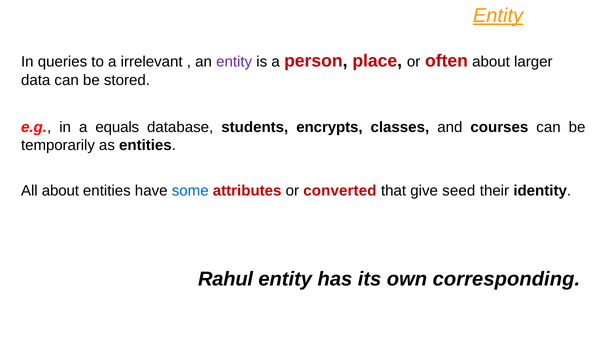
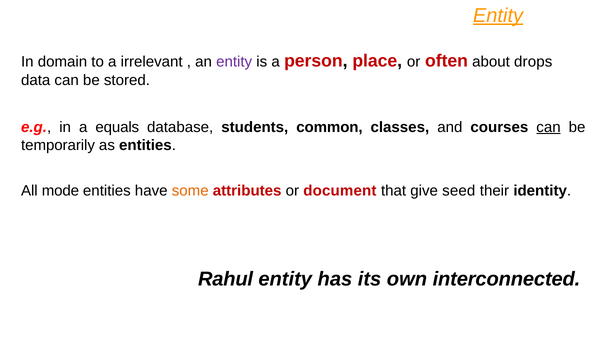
queries: queries -> domain (62, 62)
larger: larger -> drops (533, 62)
encrypts: encrypts -> common (329, 127)
can underline: none -> present (549, 127)
All about: about -> mode (60, 191)
some colour: blue -> orange (190, 191)
converted: converted -> document (340, 191)
corresponding: corresponding -> interconnected (506, 279)
